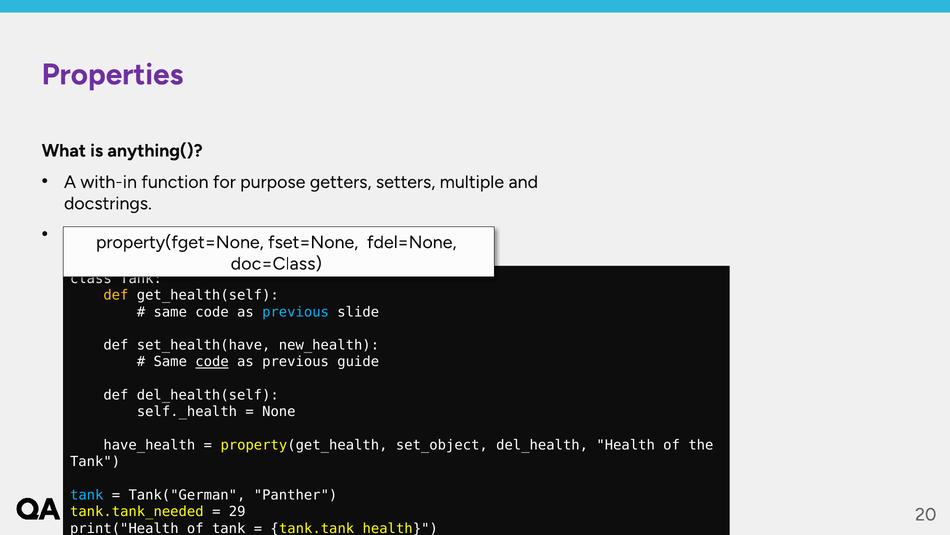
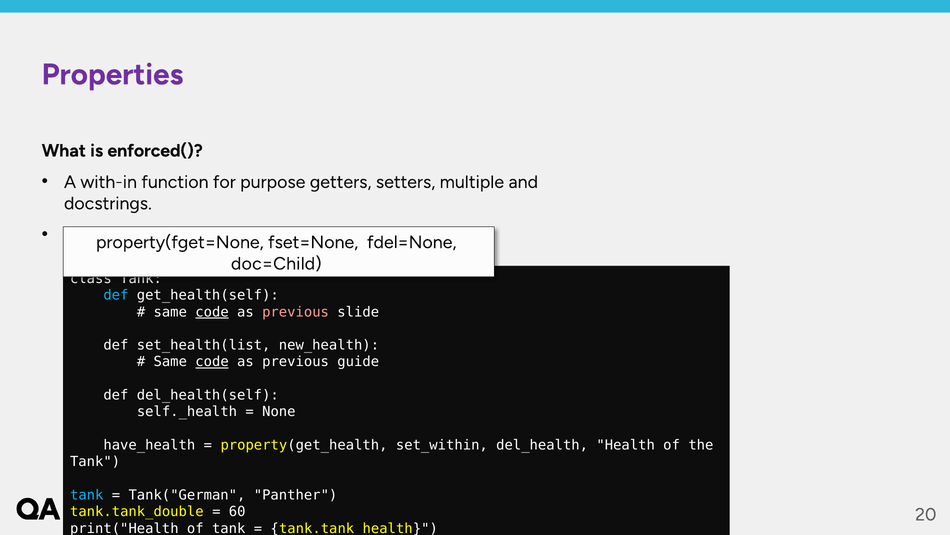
anything(: anything( -> enforced( (155, 151)
doc=Class: doc=Class -> doc=Child (276, 263)
def colour: yellow -> light blue (116, 295)
code underline: none -> present (212, 312)
previous colour: light blue -> pink (296, 312)
set_health(have: set_health(have -> set_health(list (204, 345)
set_object: set_object -> set_within (442, 445)
tank.tank_needed: tank.tank_needed -> tank.tank_double (137, 511)
29: 29 -> 60 (237, 511)
